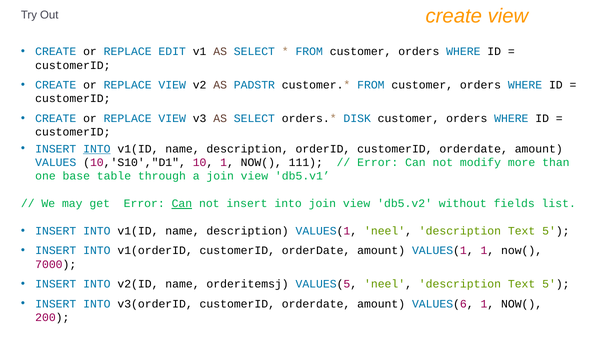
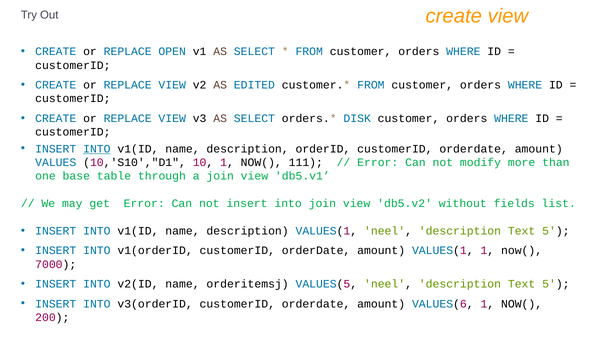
EDIT: EDIT -> OPEN (172, 52)
PADSTR: PADSTR -> EDITED (254, 85)
Can underline: present -> none (182, 204)
